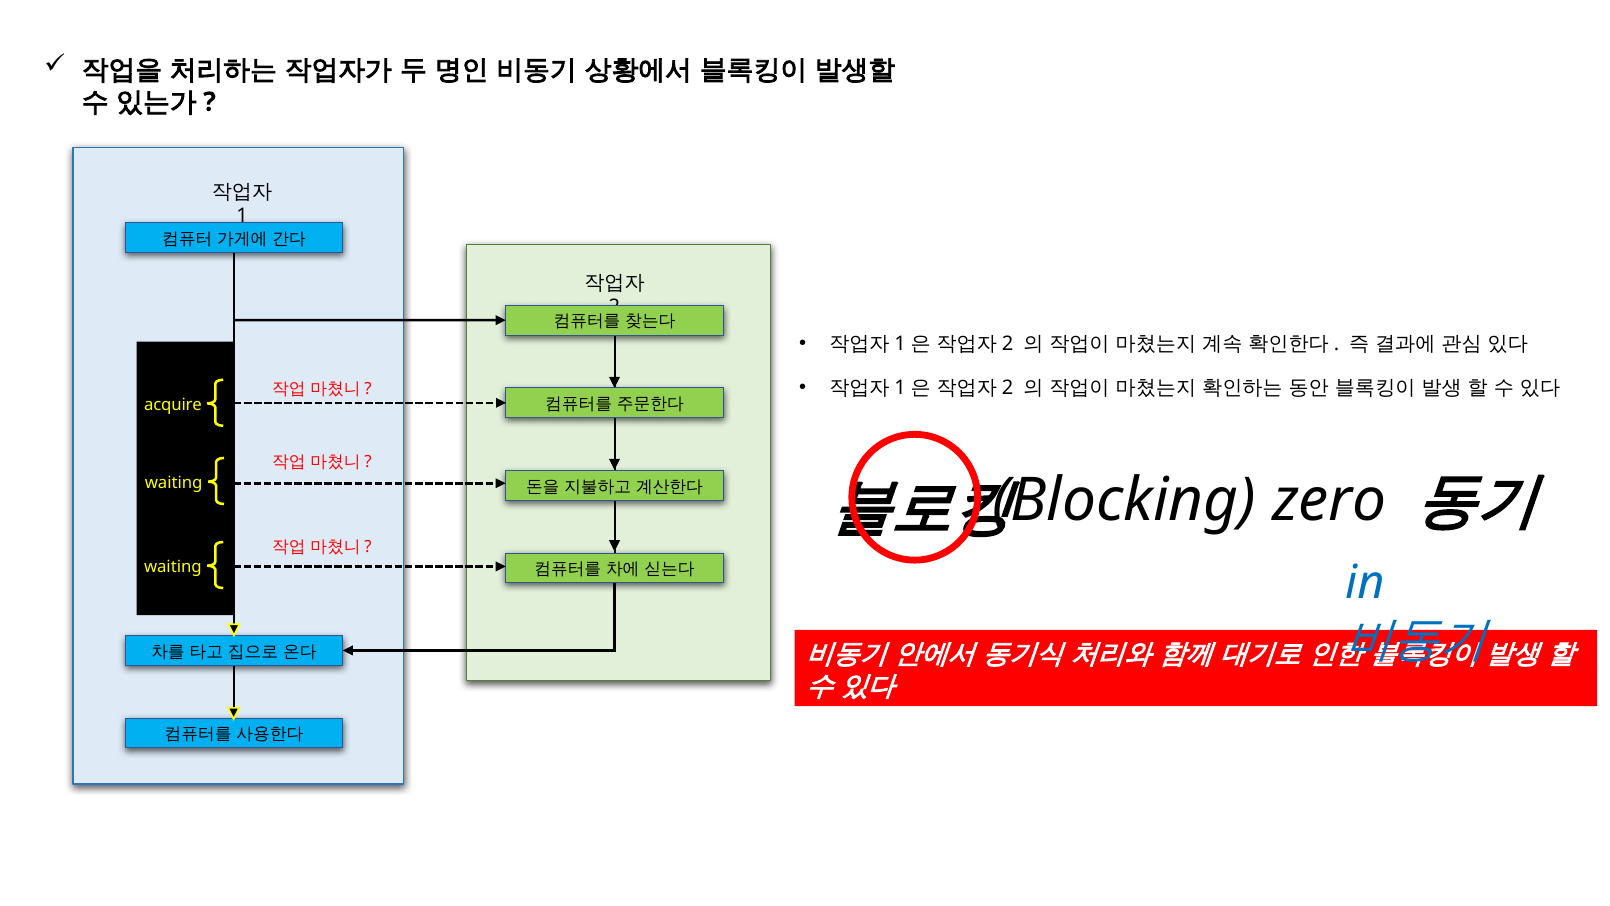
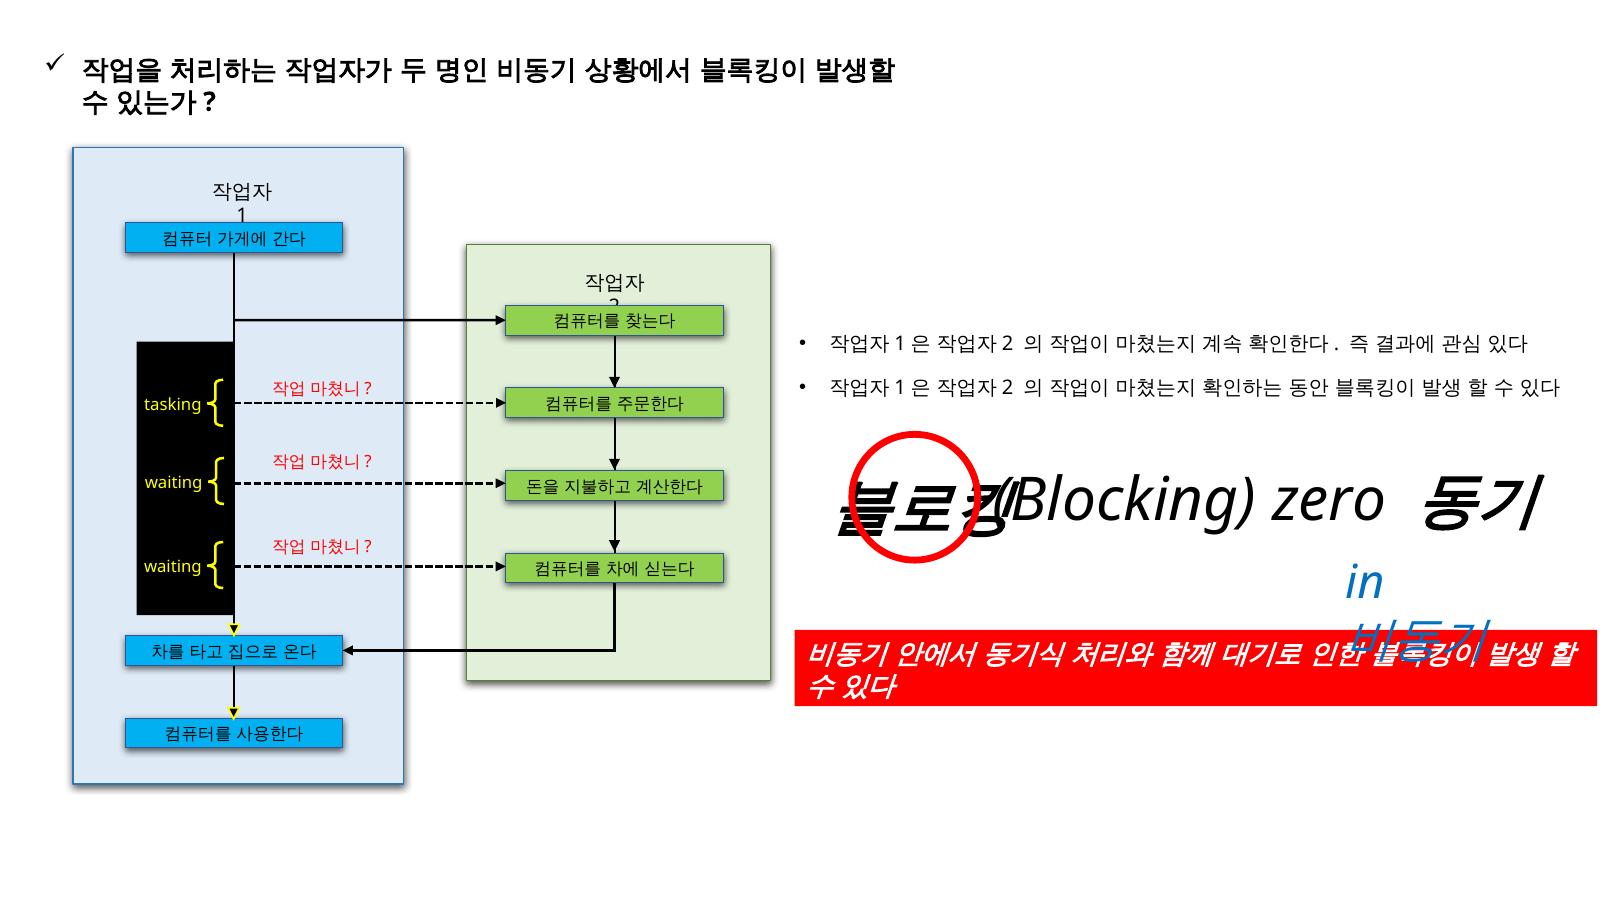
acquire: acquire -> tasking (173, 405)
